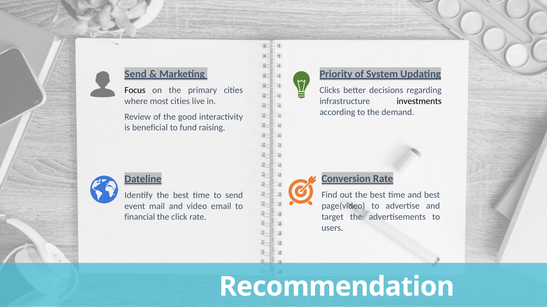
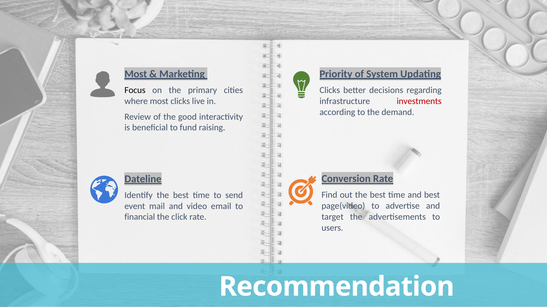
Send: Send -> Most (136, 74)
most cities: cities -> clicks (180, 101)
investments colour: black -> red (419, 101)
